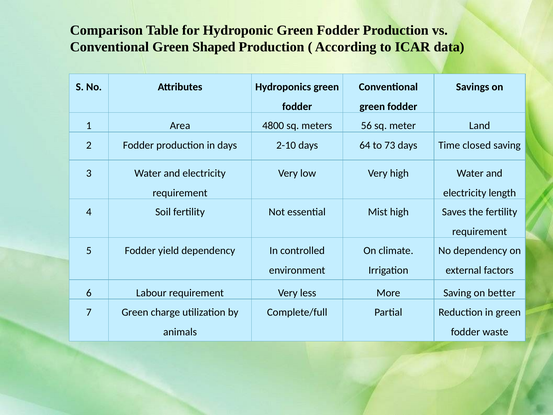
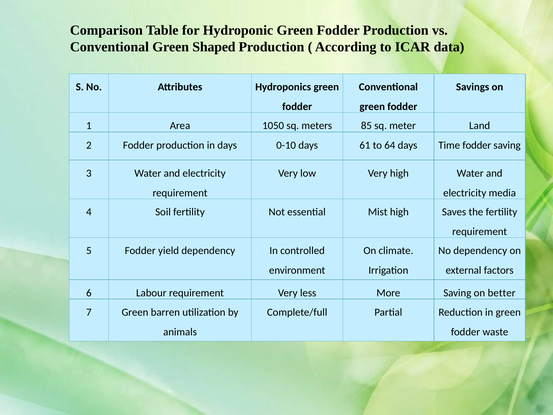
4800: 4800 -> 1050 (273, 126)
56: 56 -> 85 (366, 126)
2-10: 2-10 -> 0-10 (286, 145)
64: 64 -> 61 (365, 145)
73: 73 -> 64 (390, 145)
Time closed: closed -> fodder (477, 145)
length: length -> media (502, 193)
charge: charge -> barren (165, 312)
